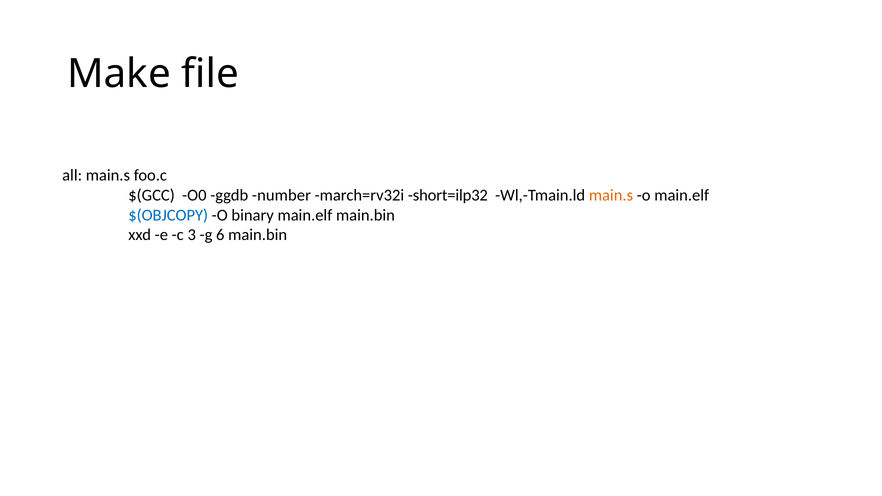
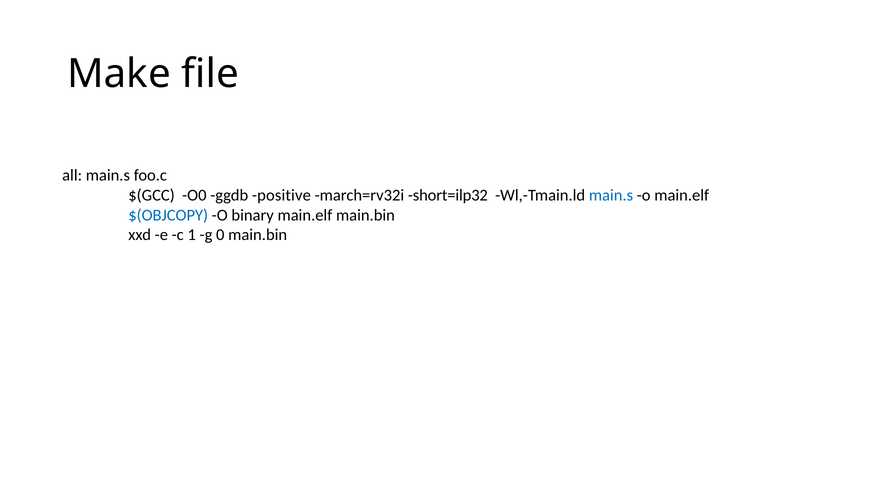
number: number -> positive (281, 195)
main.s colour: orange -> blue (611, 195)
3: 3 -> 1 (192, 235)
6: 6 -> 0 (220, 235)
